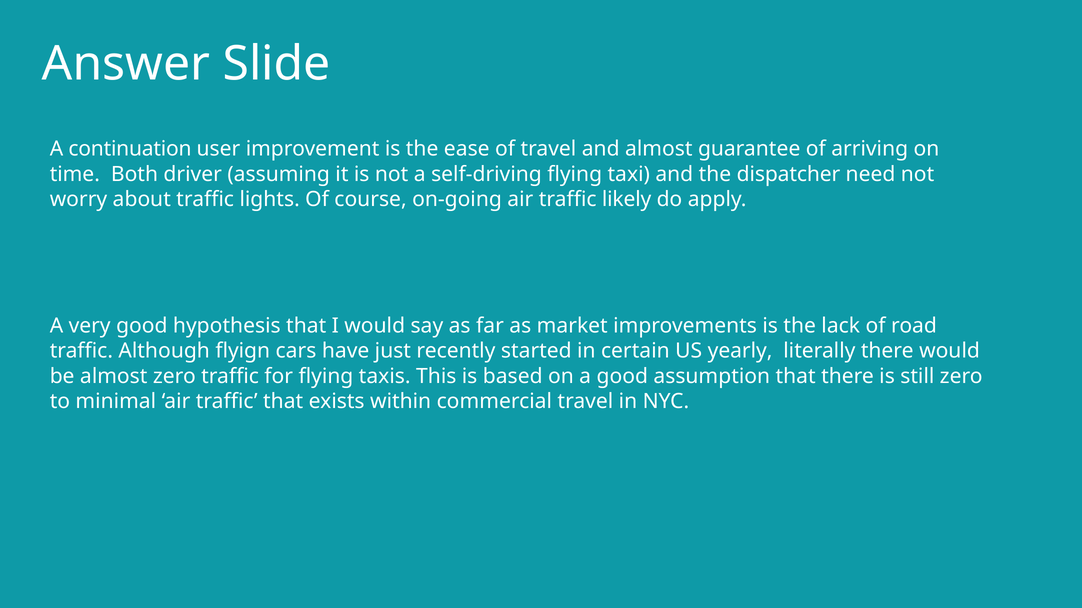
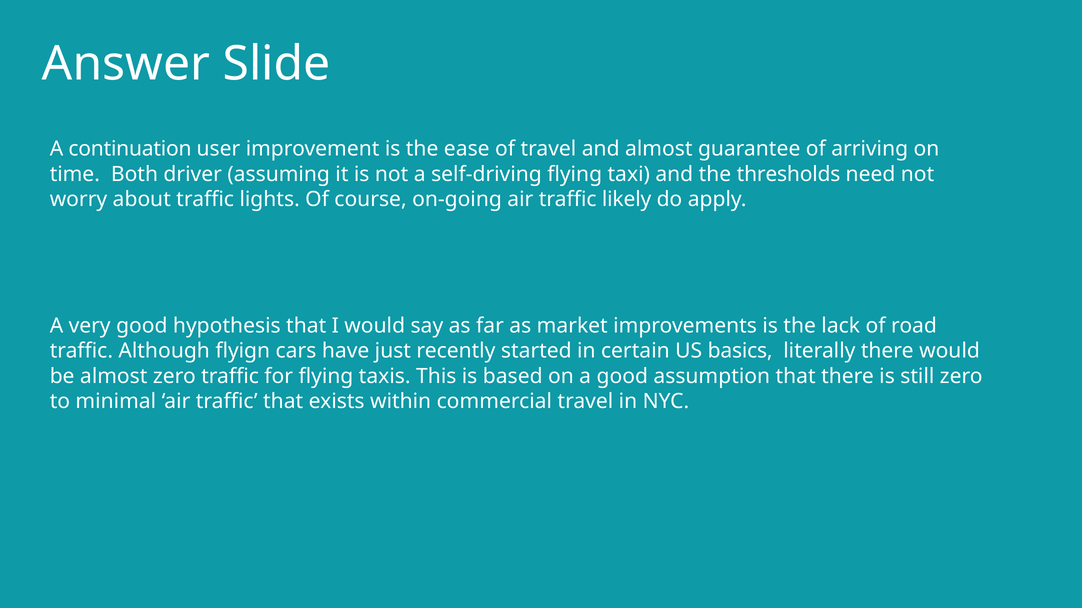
dispatcher: dispatcher -> thresholds (789, 174)
yearly: yearly -> basics (740, 351)
